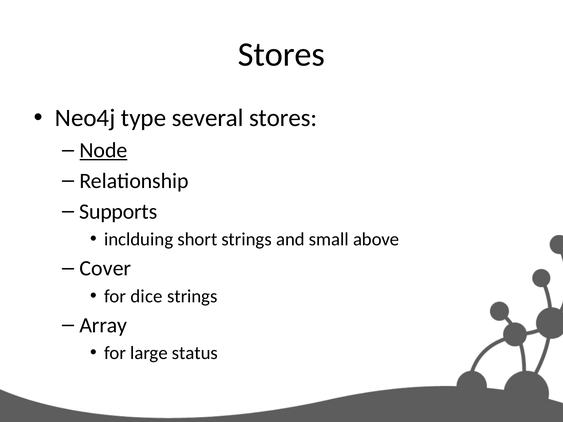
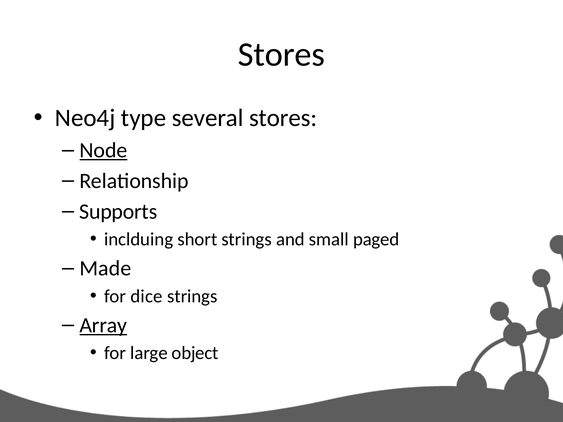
above: above -> paged (376, 240)
Cover: Cover -> Made (105, 269)
Array underline: none -> present (103, 325)
status: status -> object (195, 353)
